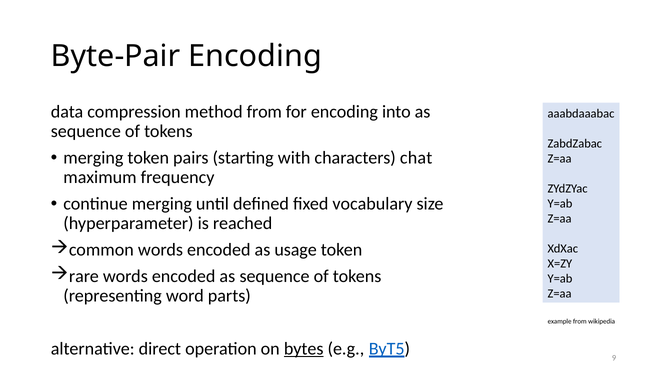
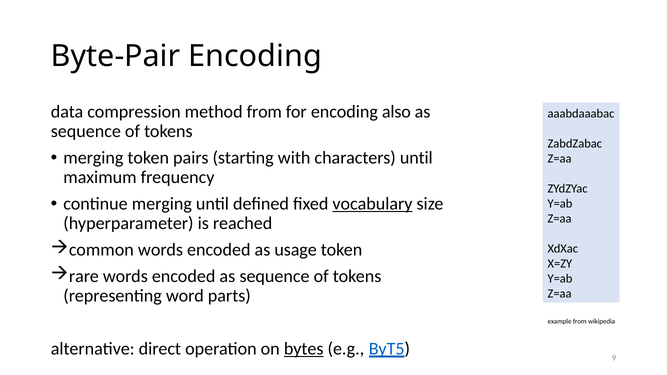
into: into -> also (396, 112)
characters chat: chat -> until (416, 158)
vocabulary underline: none -> present (372, 204)
